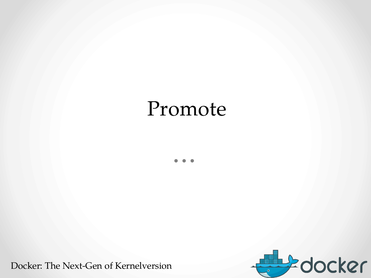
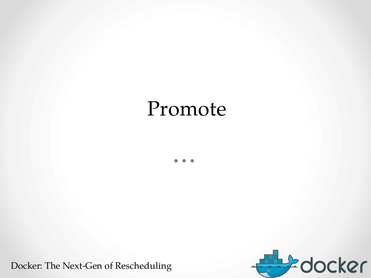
Kernelversion: Kernelversion -> Rescheduling (144, 266)
